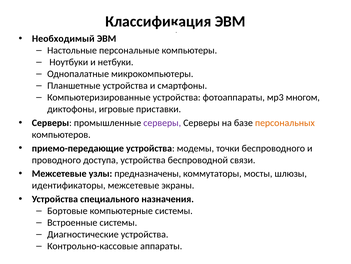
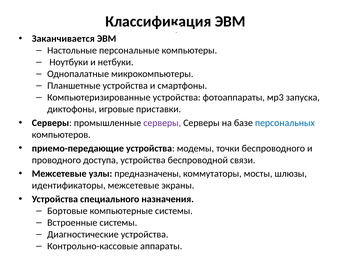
Необходимый: Необходимый -> Заканчивается (63, 39)
многом: многом -> запуска (303, 97)
персональных colour: orange -> blue (285, 123)
